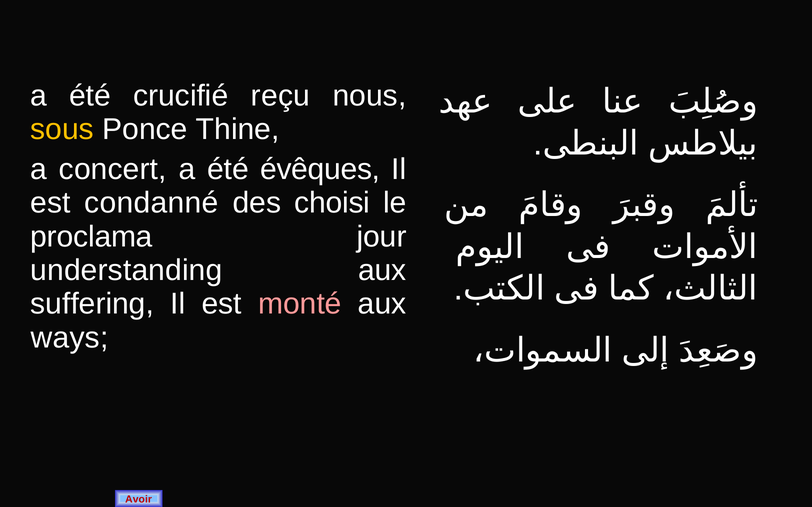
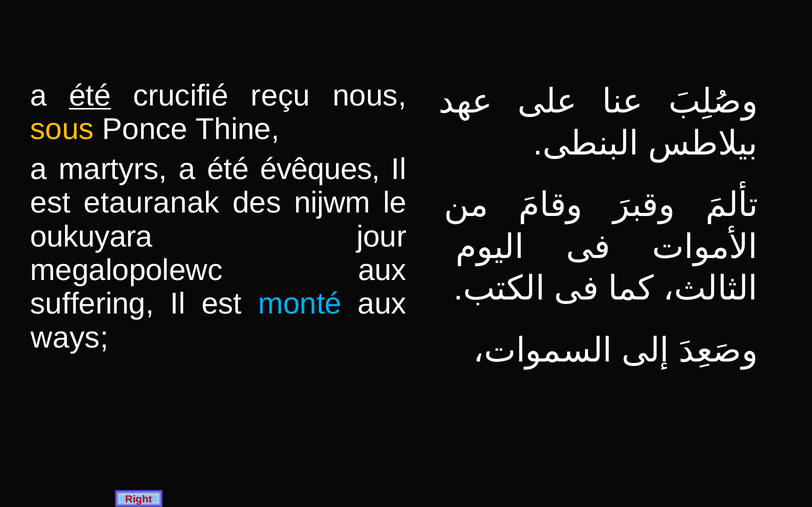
été underline: none -> present (90, 96)
concert: concert -> martyrs (113, 169)
condanné: condanné -> etauranak (151, 203)
choisi: choisi -> nijwm (332, 203)
proclama: proclama -> oukuyara (92, 237)
understanding: understanding -> megalopolewc (127, 271)
monté colour: pink -> light blue (300, 304)
Avoir: Avoir -> Right (139, 500)
